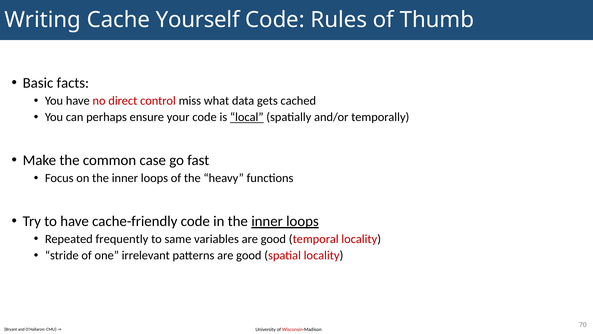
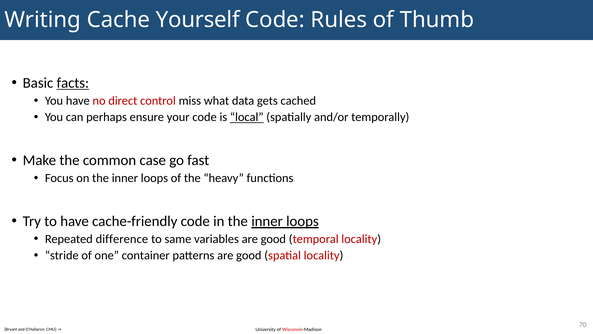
facts underline: none -> present (73, 83)
frequently: frequently -> difference (122, 239)
irrelevant: irrelevant -> container (146, 255)
